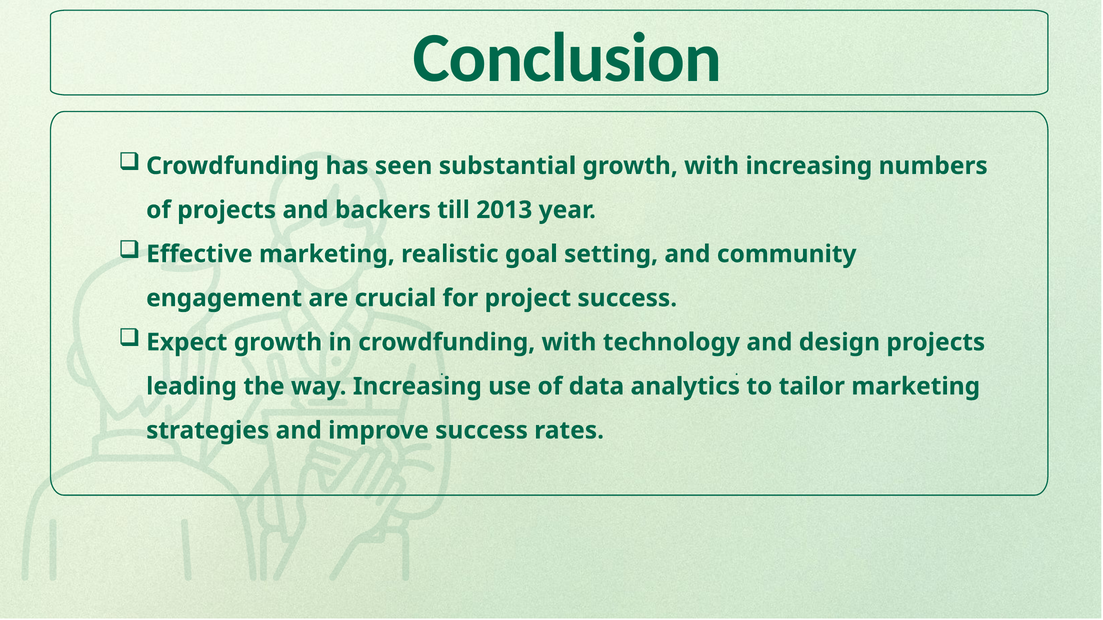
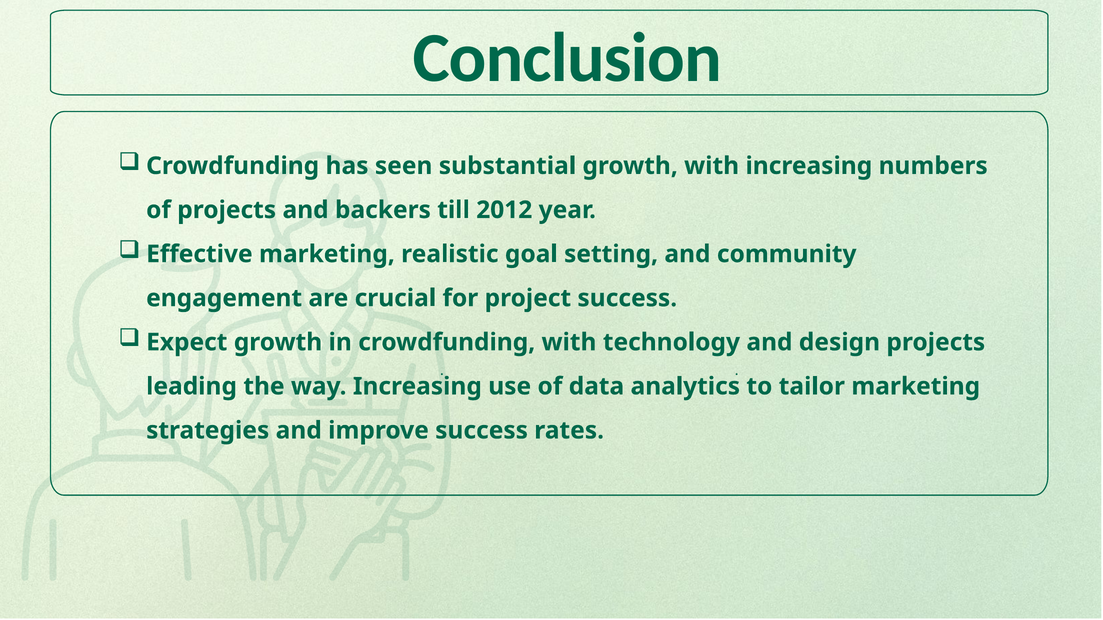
2013: 2013 -> 2012 (504, 210)
